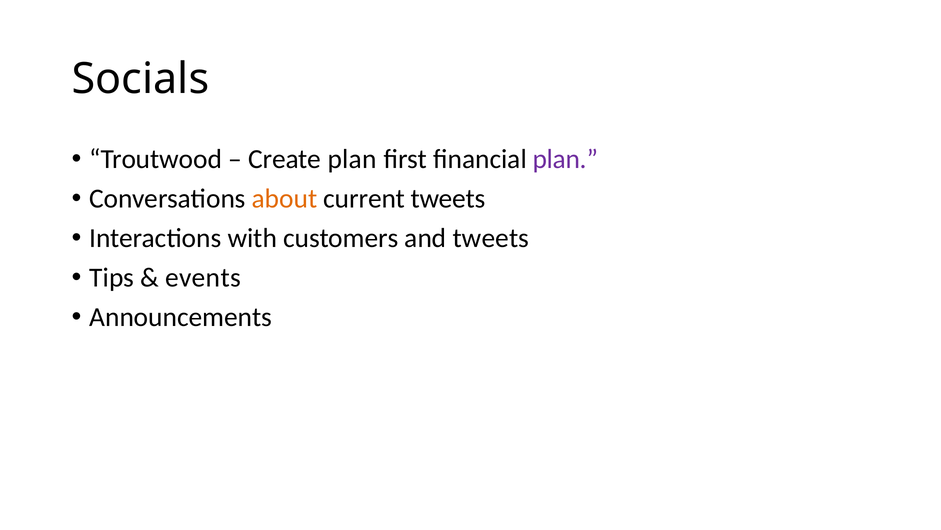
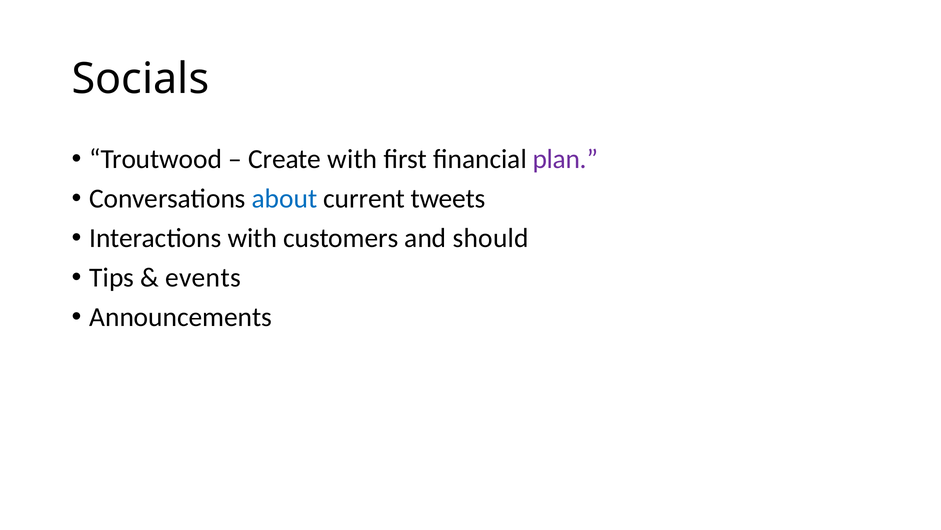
Create plan: plan -> with (352, 159)
about colour: orange -> blue (285, 199)
and tweets: tweets -> should (491, 238)
